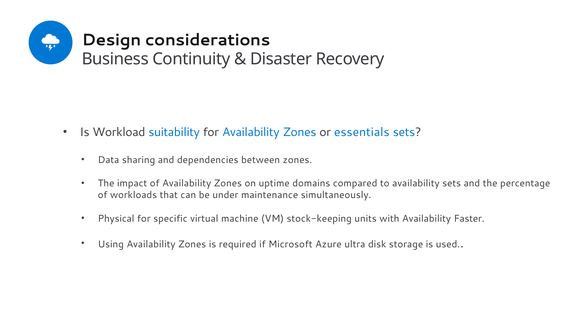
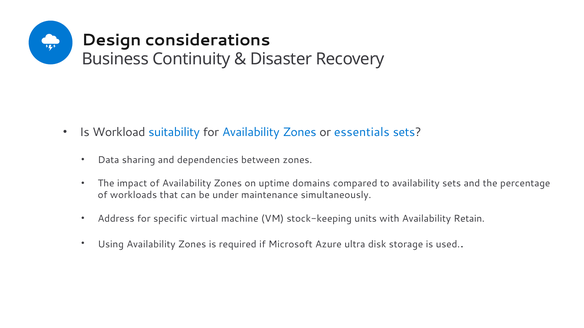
Physical: Physical -> Address (116, 219)
Faster: Faster -> Retain (469, 219)
